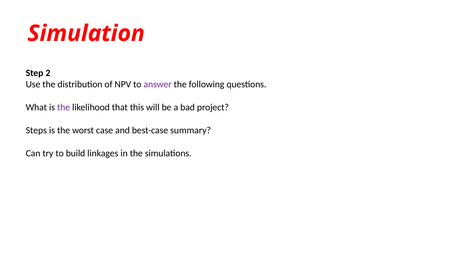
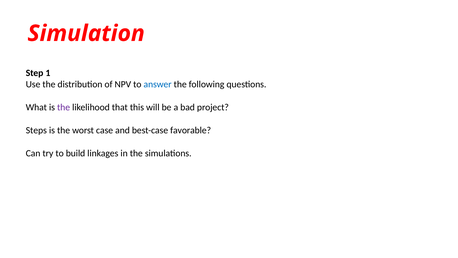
2: 2 -> 1 (48, 73)
answer colour: purple -> blue (158, 84)
summary: summary -> favorable (191, 130)
